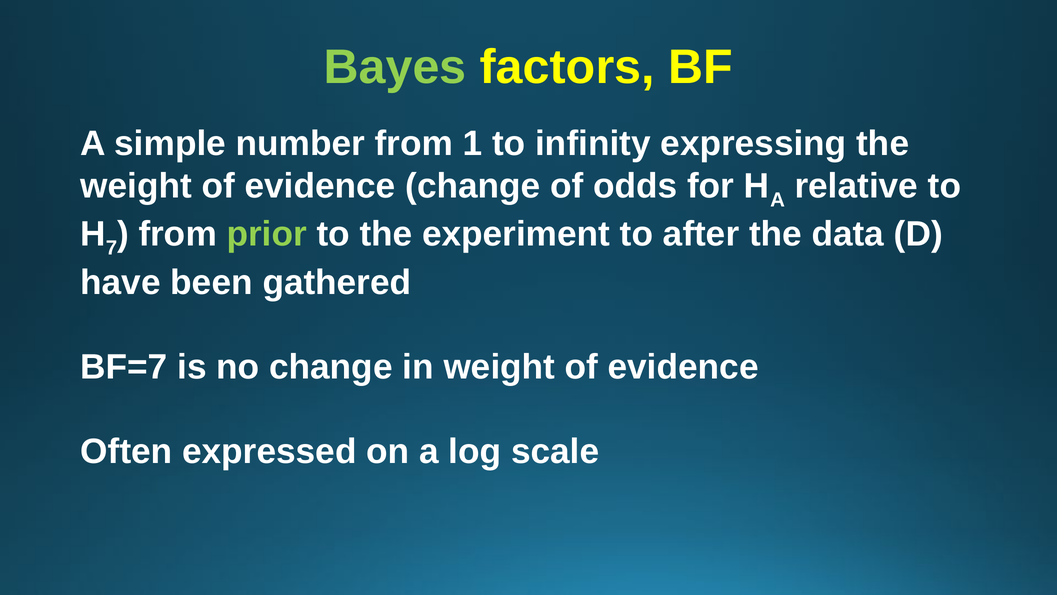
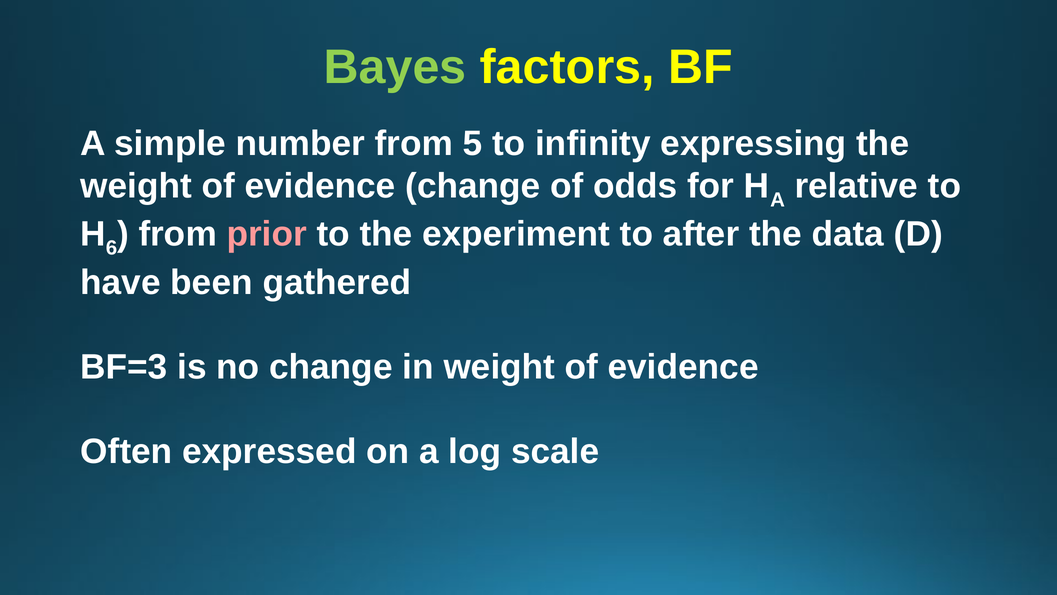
1: 1 -> 5 (473, 144)
7: 7 -> 6 (111, 248)
prior colour: light green -> pink (267, 234)
BF=7: BF=7 -> BF=3 (124, 367)
